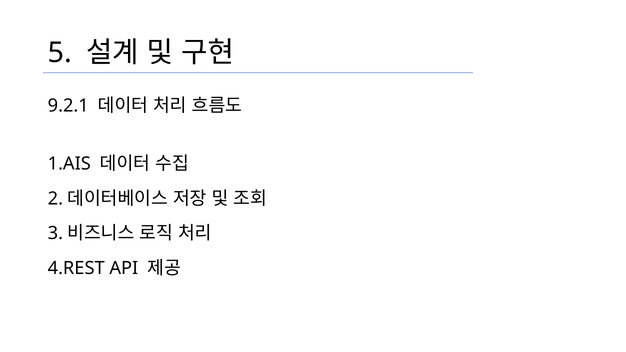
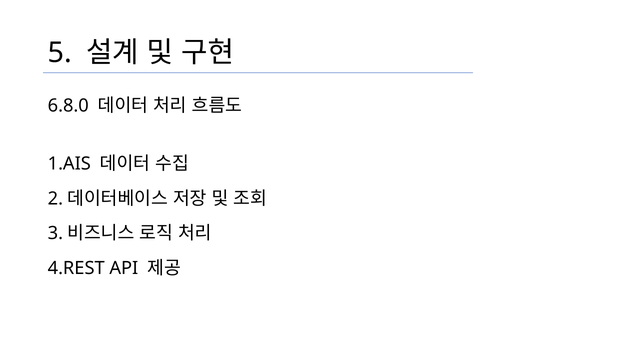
9.2.1: 9.2.1 -> 6.8.0 (68, 106)
